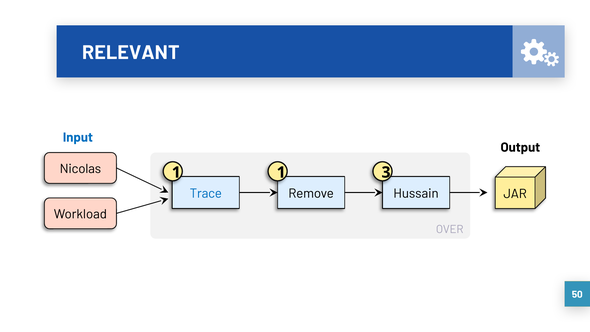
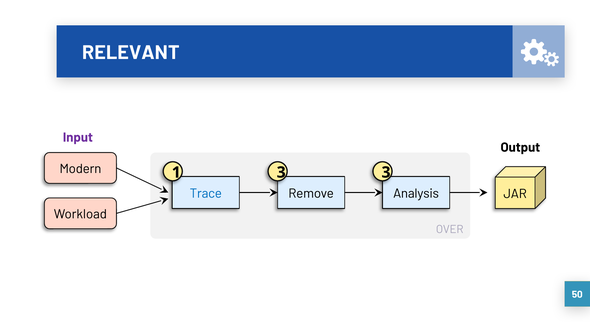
Input colour: blue -> purple (78, 137)
Nicolas: Nicolas -> Modern (80, 169)
1 1: 1 -> 3 (281, 172)
Hussain: Hussain -> Analysis (416, 193)
